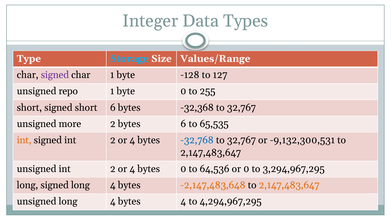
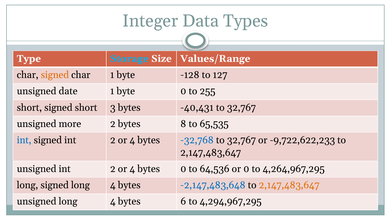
signed colour: purple -> orange (55, 75)
repo: repo -> date (68, 91)
short 6: 6 -> 3 (113, 108)
-32,368: -32,368 -> -40,431 (197, 108)
bytes 6: 6 -> 8 (183, 124)
int colour: orange -> blue (24, 140)
-9,132,300,531: -9,132,300,531 -> -9,722,622,233 (302, 140)
3,294,967,295: 3,294,967,295 -> 4,264,967,295 (294, 169)
-2,147,483,648 colour: orange -> blue (213, 185)
bytes 4: 4 -> 6 (183, 201)
